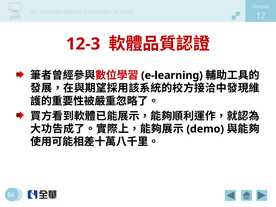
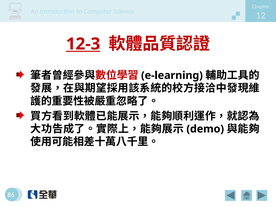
12-3 underline: none -> present (83, 44)
